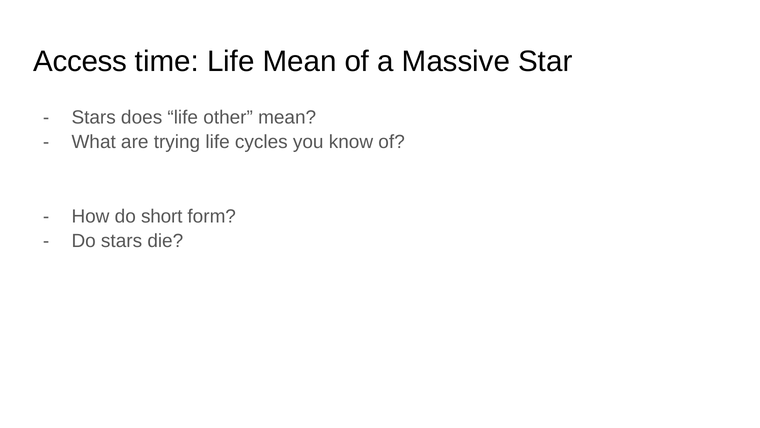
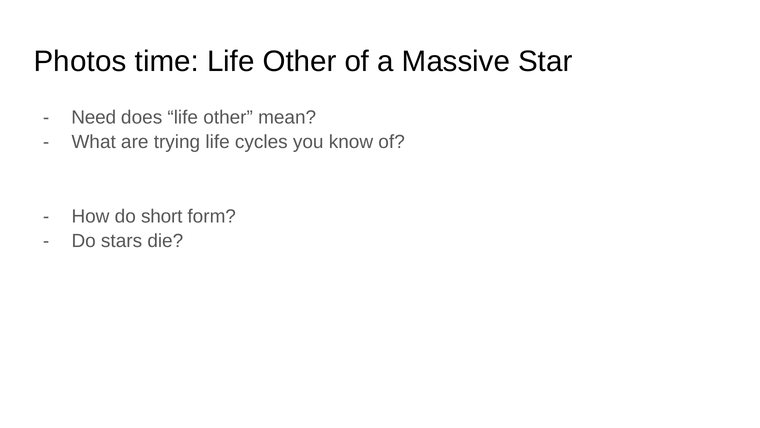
Access: Access -> Photos (80, 62)
time Life Mean: Mean -> Other (300, 62)
Stars: Stars -> Need (94, 118)
